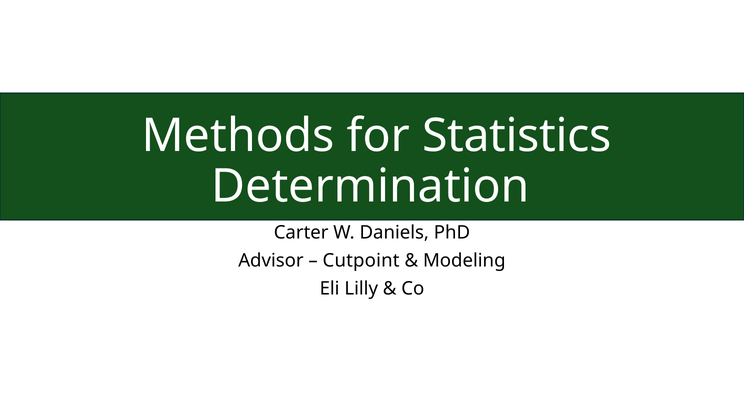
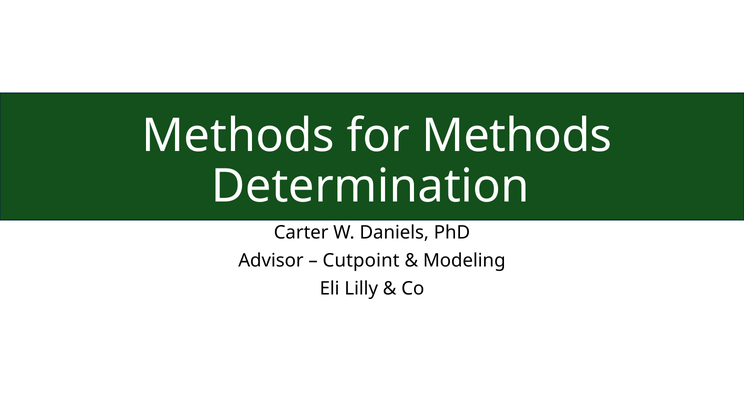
for Statistics: Statistics -> Methods (517, 136)
